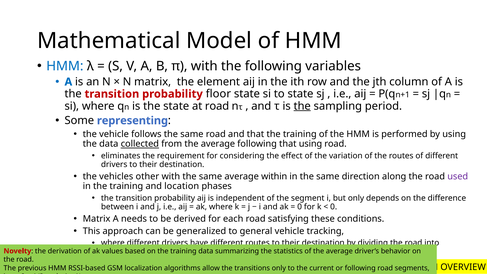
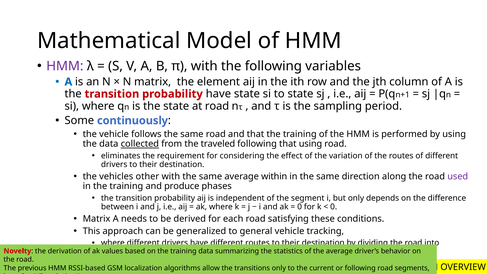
HMM colour: blue -> purple (65, 66)
probability floor: floor -> have (218, 94)
the underline: present -> none (302, 106)
representing: representing -> continuously (132, 121)
from the average: average -> traveled (218, 144)
location: location -> produce (182, 186)
